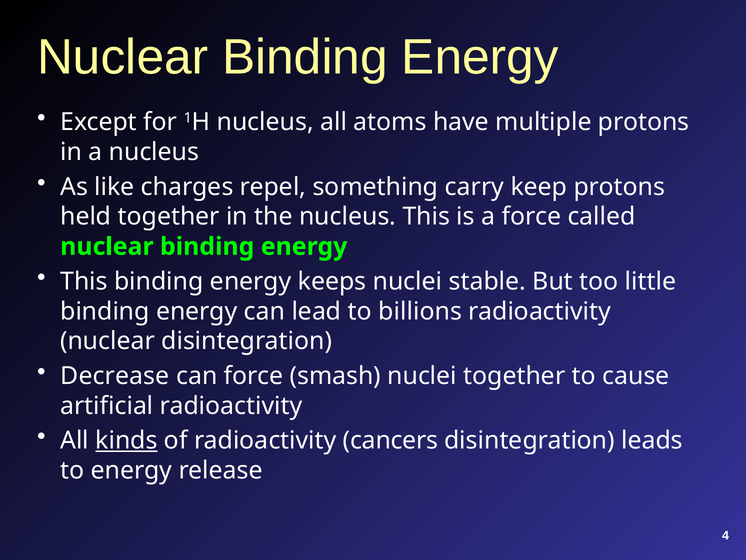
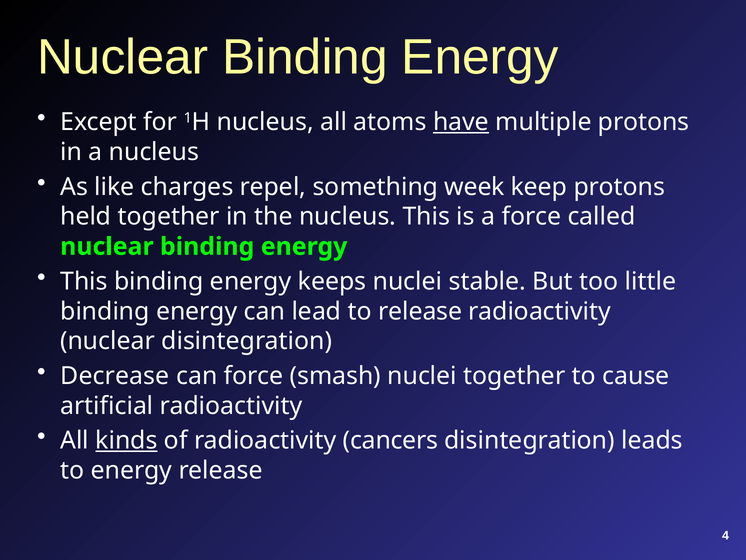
have underline: none -> present (461, 122)
carry: carry -> week (475, 187)
to billions: billions -> release (420, 311)
